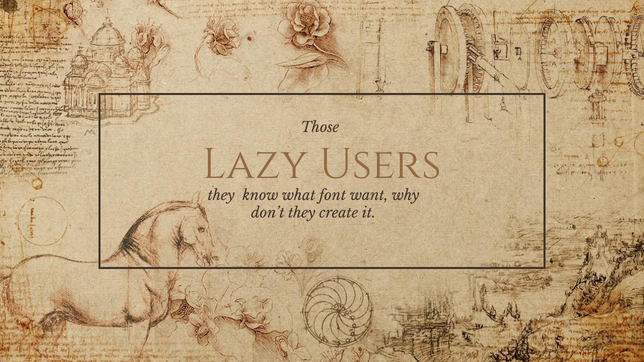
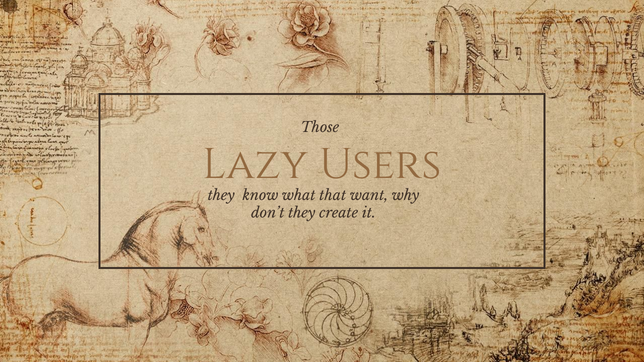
font: font -> that (333, 196)
